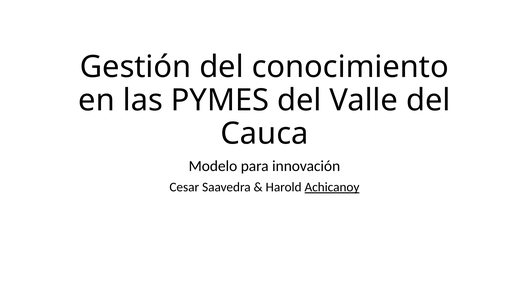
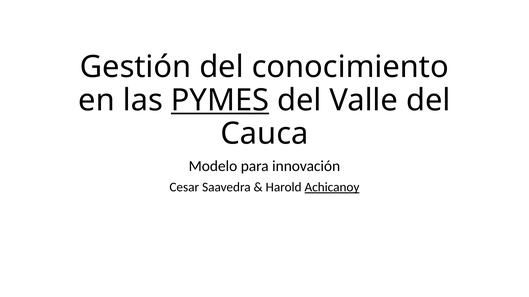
PYMES underline: none -> present (220, 100)
